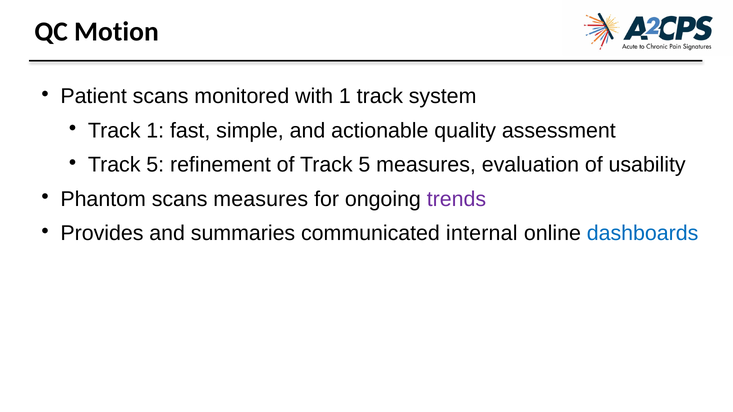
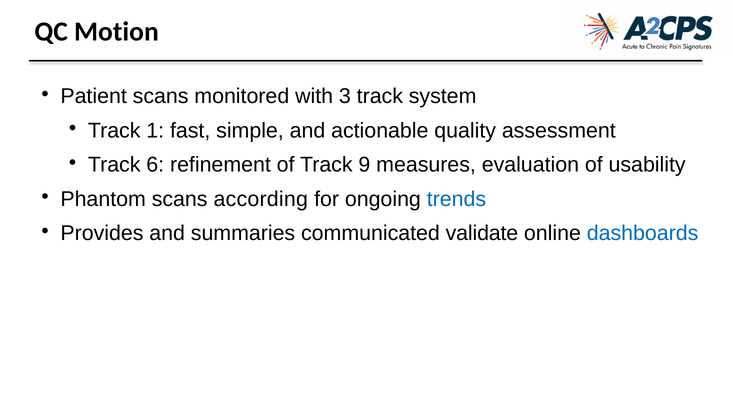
with 1: 1 -> 3 (345, 96)
5: 5 -> 6 (155, 165)
of Track 5: 5 -> 9 (364, 165)
scans measures: measures -> according (261, 199)
trends colour: purple -> blue (456, 199)
internal: internal -> validate (482, 234)
